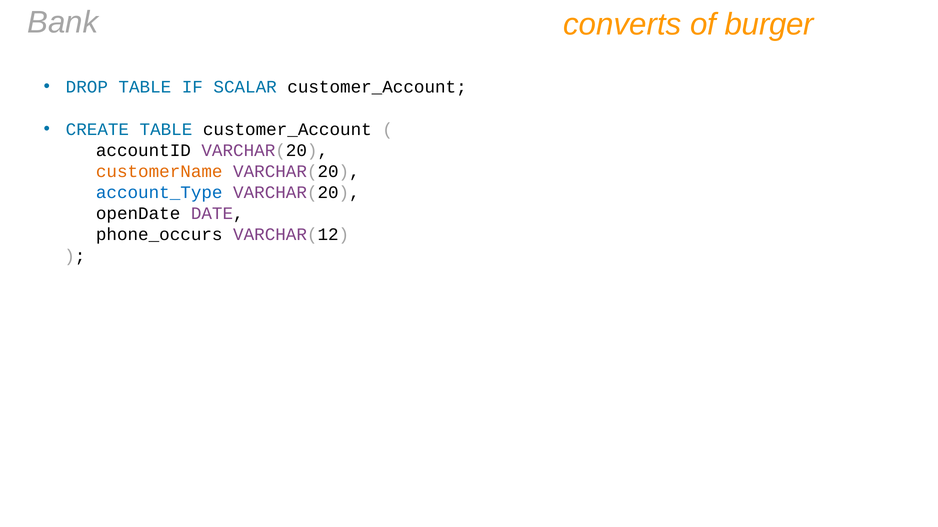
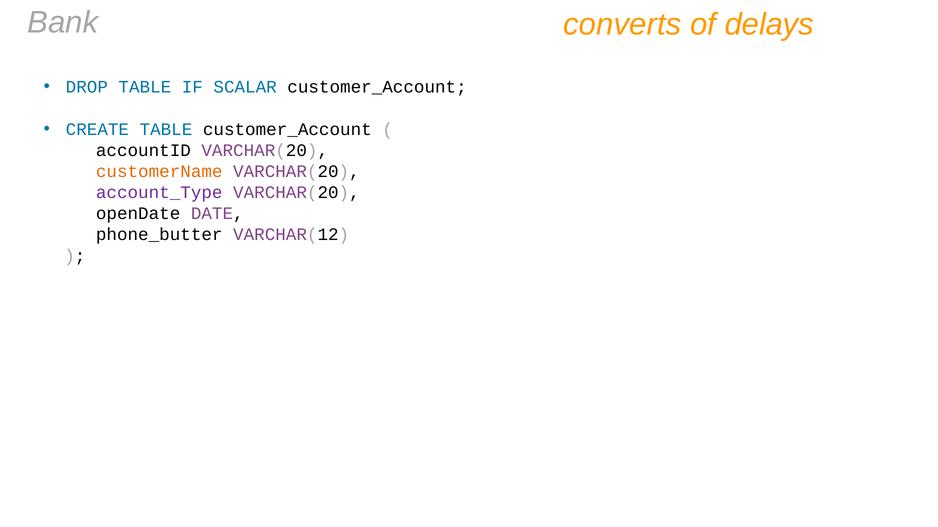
burger: burger -> delays (769, 24)
account_Type colour: blue -> purple (159, 193)
phone_occurs: phone_occurs -> phone_butter (159, 235)
